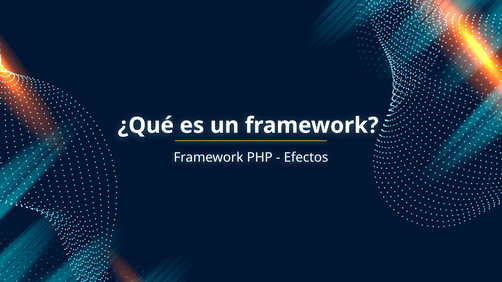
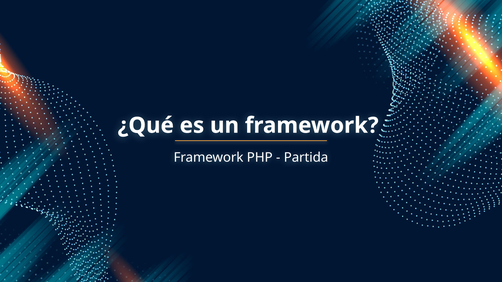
Efectos: Efectos -> Partida (306, 158)
